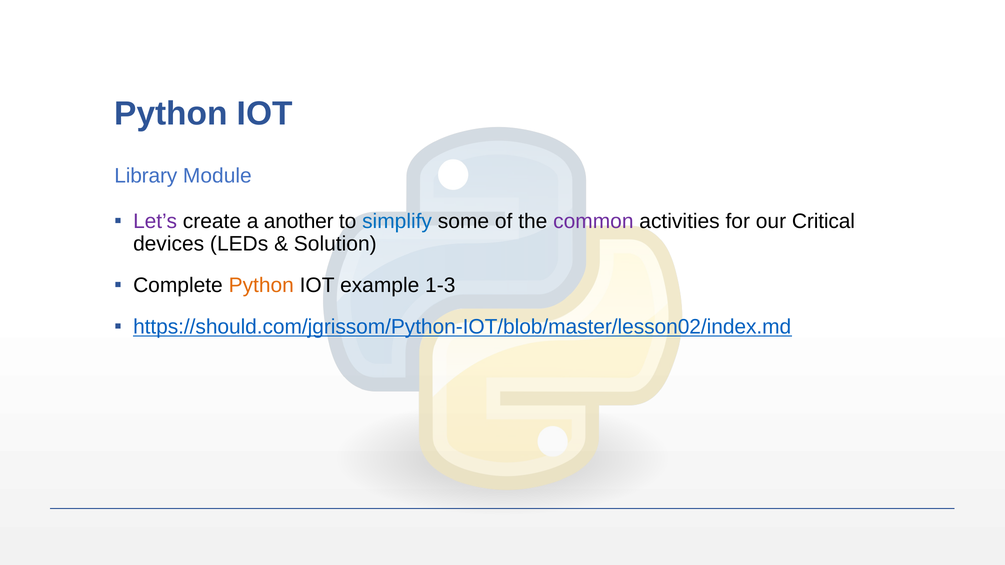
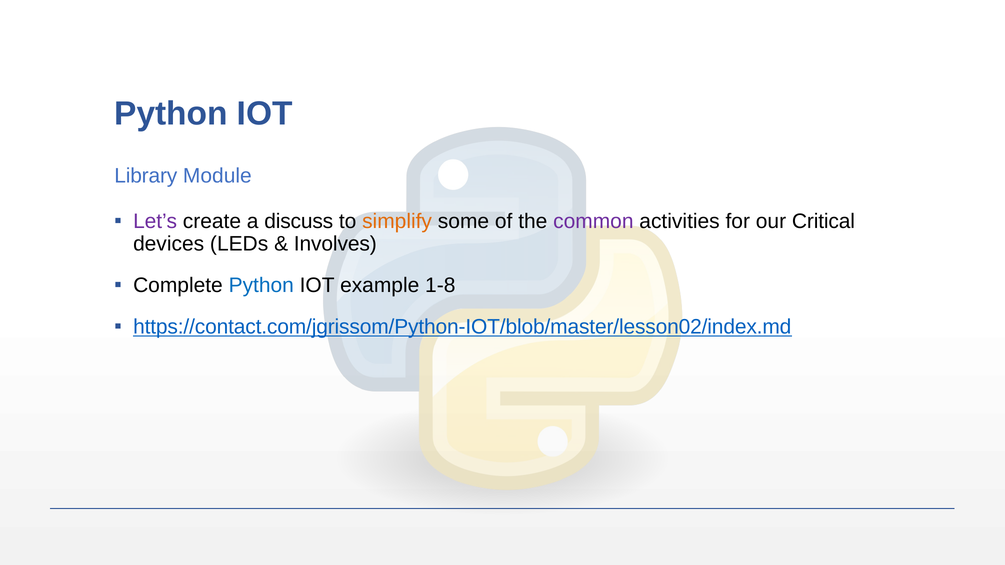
another: another -> discuss (299, 221)
simplify colour: blue -> orange (397, 221)
Solution: Solution -> Involves (335, 244)
Python colour: orange -> blue (261, 286)
1-3: 1-3 -> 1-8 (440, 286)
https://should.com/jgrissom/Python-IOT/blob/master/lesson02/index.md: https://should.com/jgrissom/Python-IOT/blob/master/lesson02/index.md -> https://contact.com/jgrissom/Python-IOT/blob/master/lesson02/index.md (462, 327)
